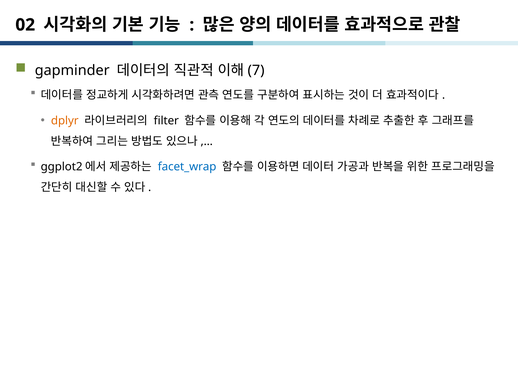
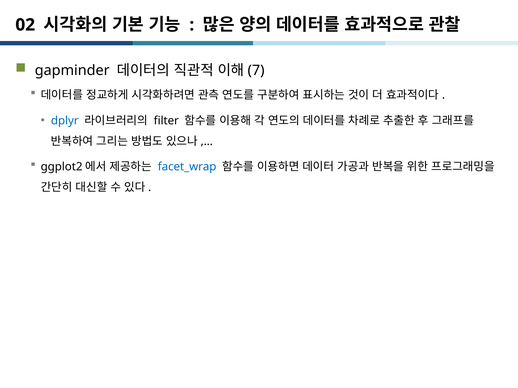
dplyr colour: orange -> blue (65, 121)
